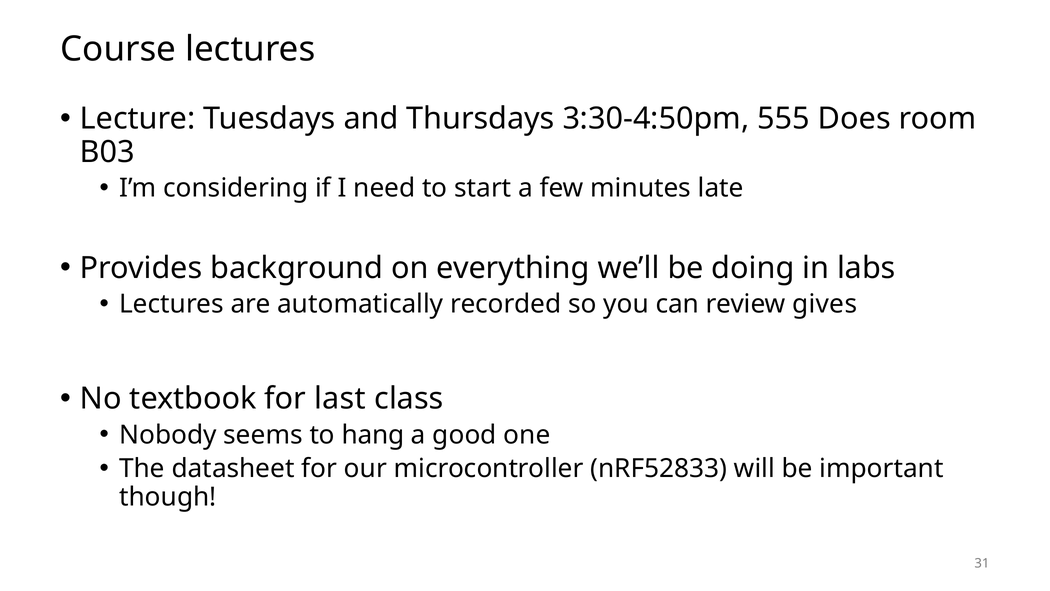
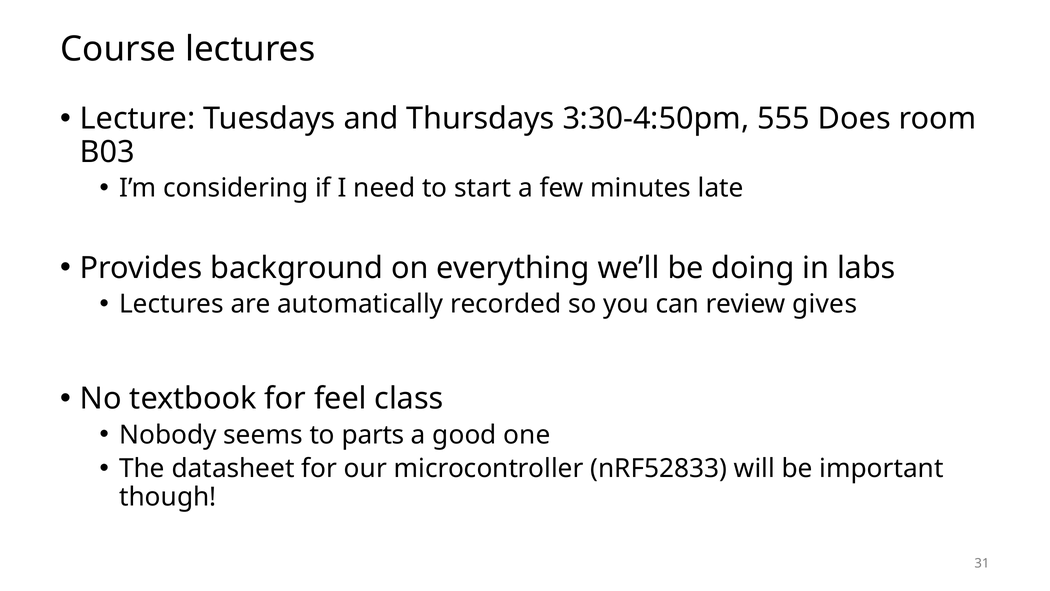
last: last -> feel (340, 398)
hang: hang -> parts (373, 435)
